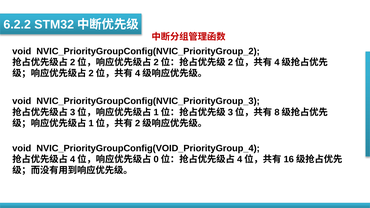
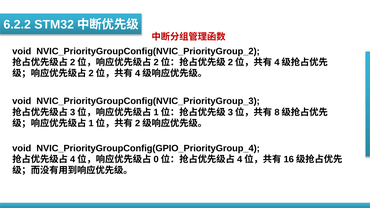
NVIC_PriorityGroupConfig(VOID_PriorityGroup_4: NVIC_PriorityGroupConfig(VOID_PriorityGroup_4 -> NVIC_PriorityGroupConfig(GPIO_PriorityGroup_4 (148, 148)
